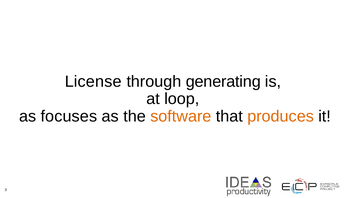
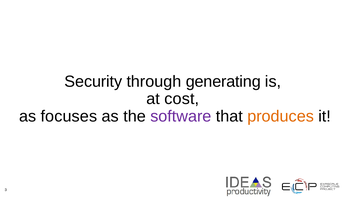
License: License -> Security (93, 82)
loop: loop -> cost (182, 99)
software colour: orange -> purple (181, 117)
